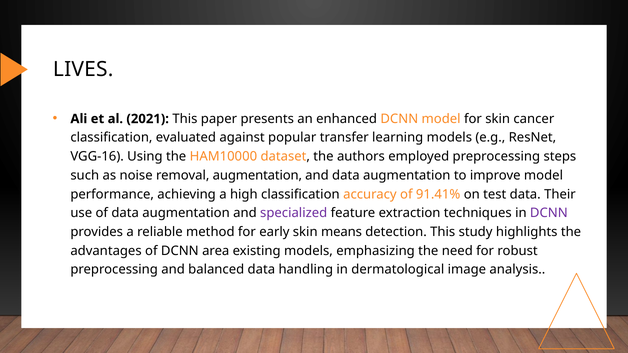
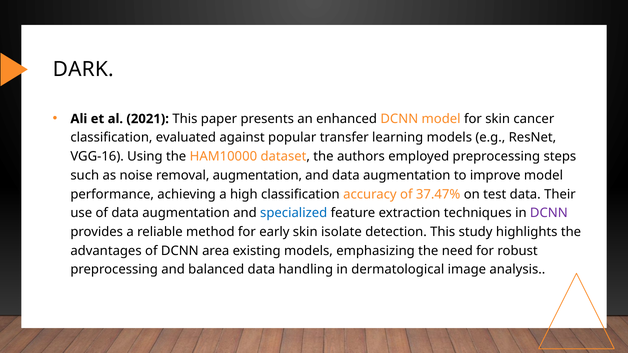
LIVES: LIVES -> DARK (83, 69)
91.41%: 91.41% -> 37.47% (438, 194)
specialized colour: purple -> blue (294, 213)
means: means -> isolate (341, 232)
